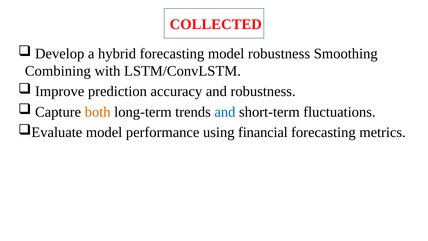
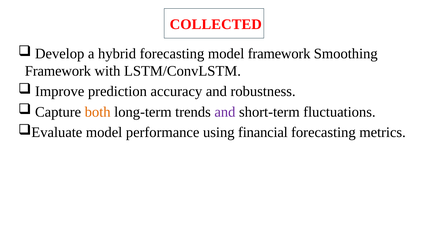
model robustness: robustness -> framework (279, 54)
Combining: Combining -> Framework (58, 71)
and colour: blue -> purple (225, 112)
